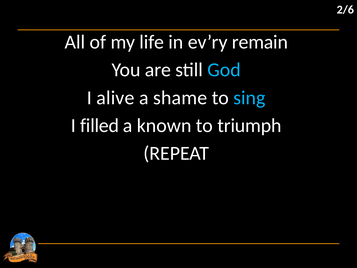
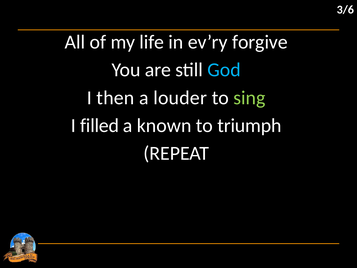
2/6: 2/6 -> 3/6 (345, 10)
remain: remain -> forgive (260, 42)
alive: alive -> then (115, 98)
shame: shame -> louder (180, 98)
sing colour: light blue -> light green (249, 98)
